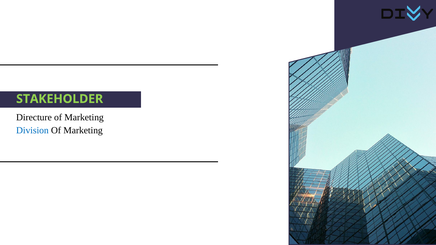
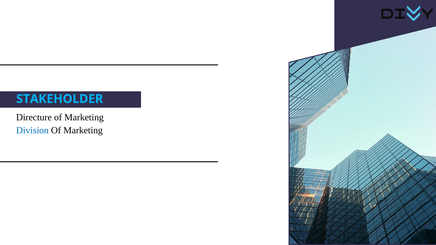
STAKEHOLDER colour: light green -> light blue (60, 99)
